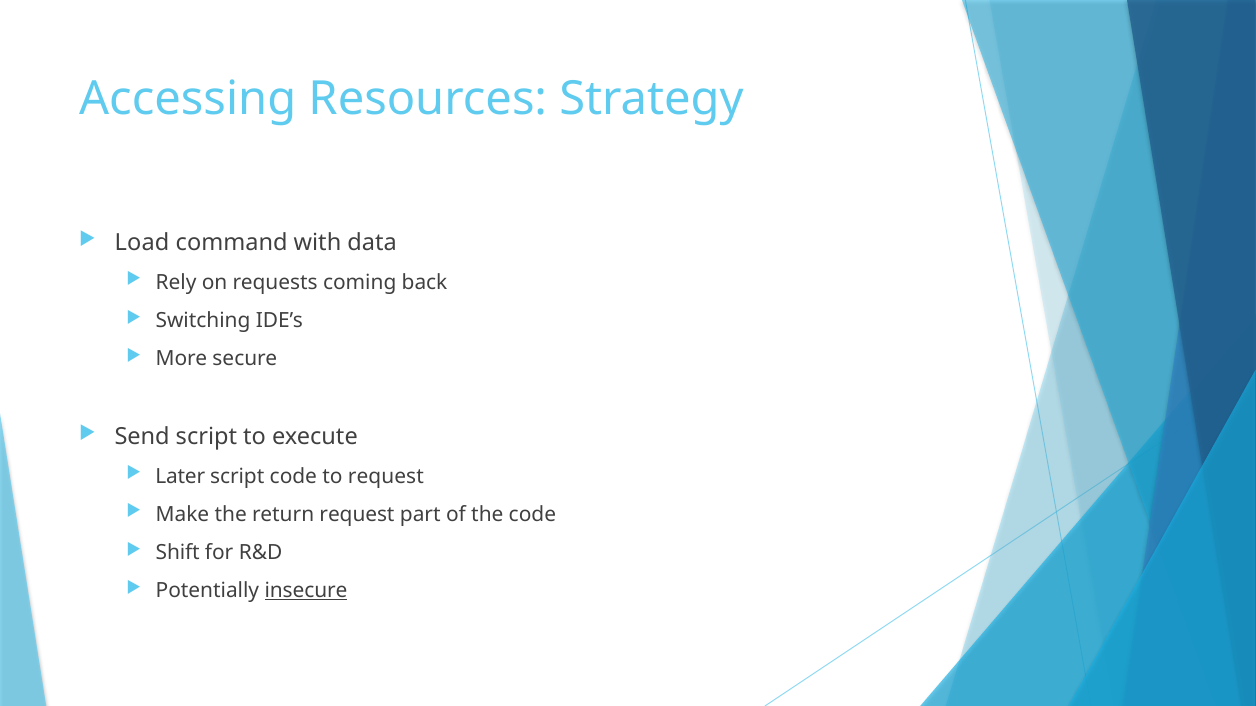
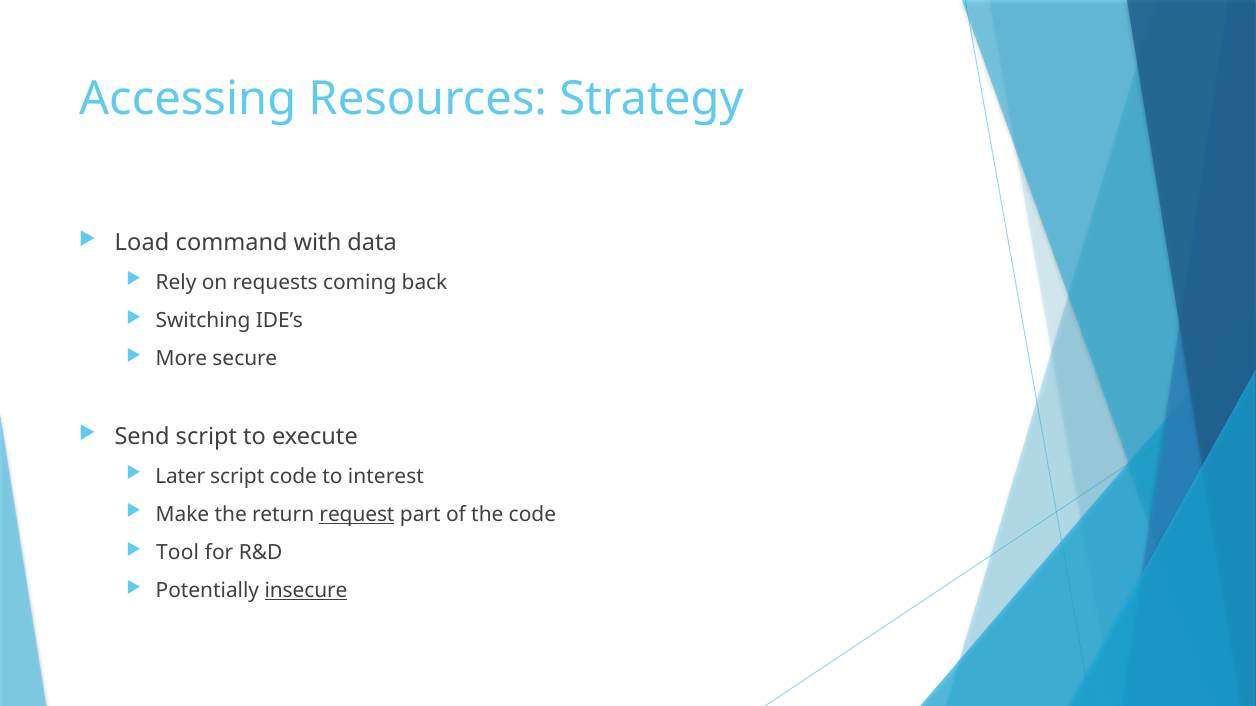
to request: request -> interest (386, 477)
request underline: none -> present (357, 515)
Shift: Shift -> Tool (178, 553)
